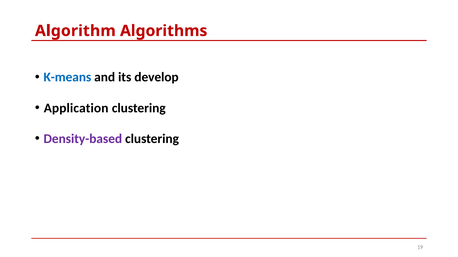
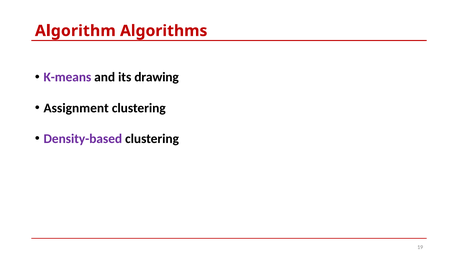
K-means colour: blue -> purple (67, 77)
develop: develop -> drawing (157, 77)
Application: Application -> Assignment (76, 108)
